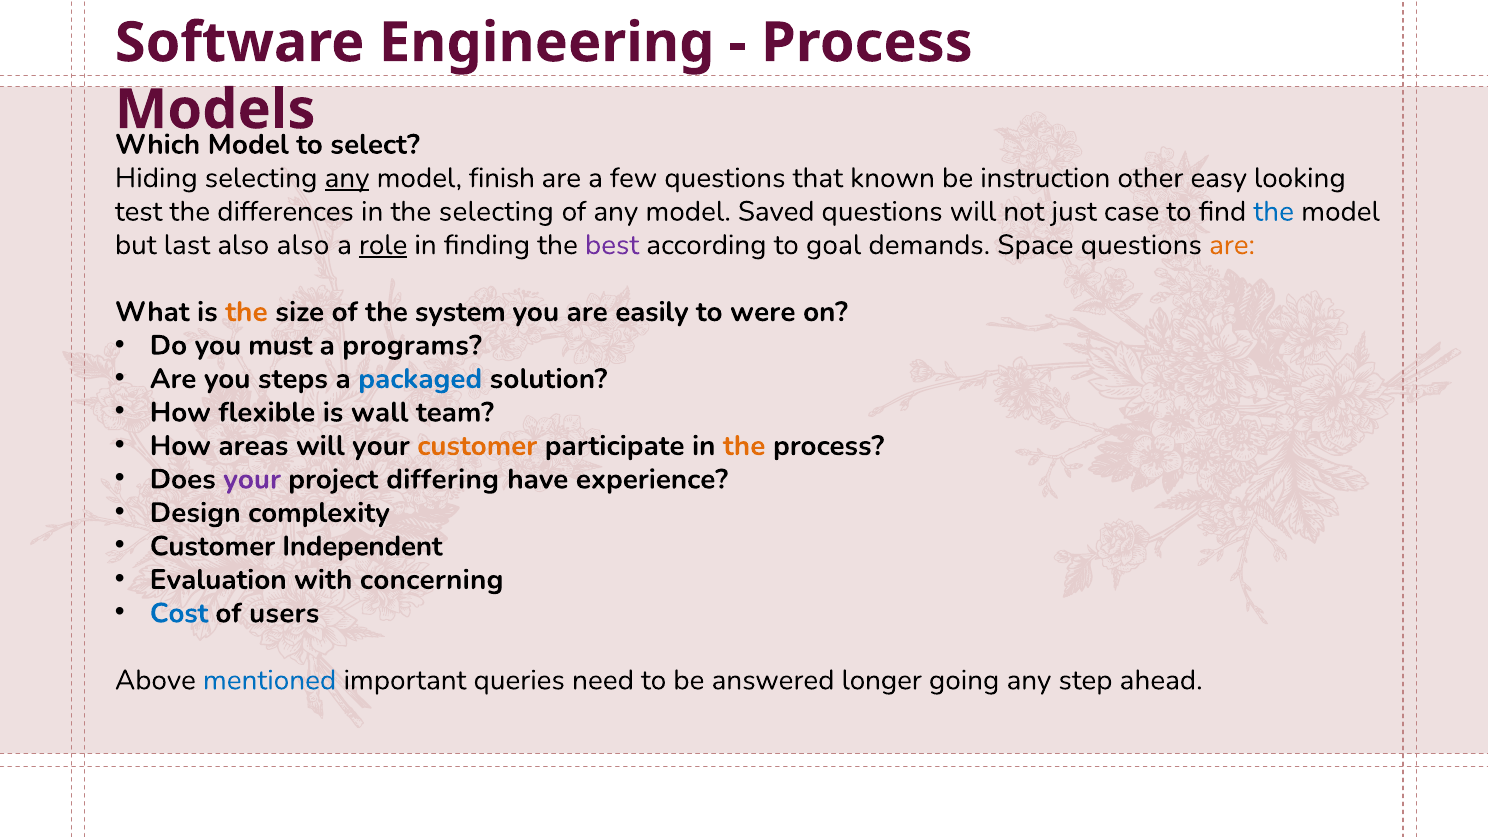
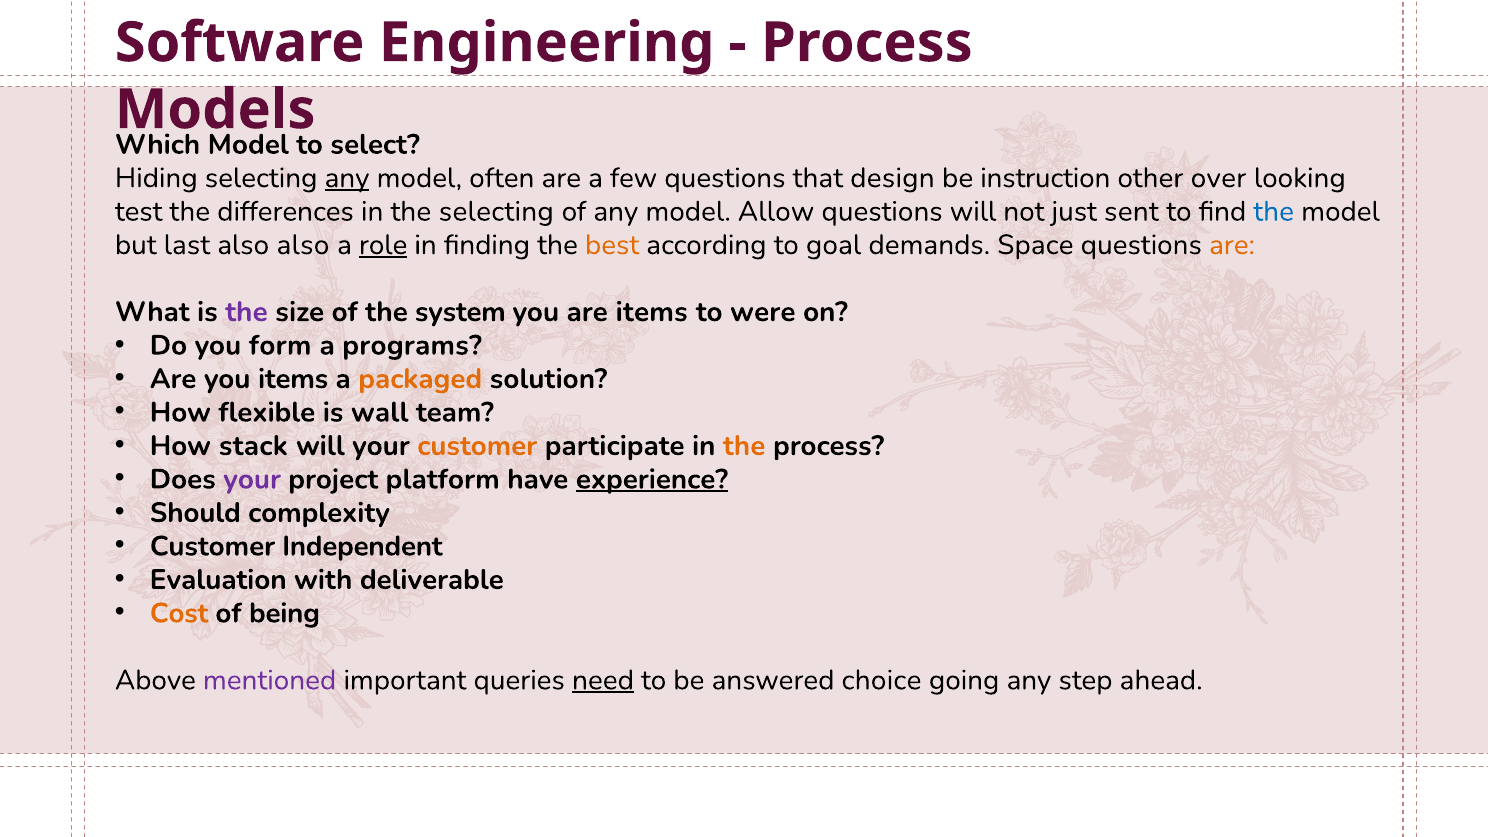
finish: finish -> often (502, 178)
known: known -> design (892, 178)
easy: easy -> over (1218, 178)
Saved: Saved -> Allow (776, 211)
case: case -> sent (1131, 211)
best colour: purple -> orange (612, 245)
the colour: orange -> purple (247, 312)
are easily: easily -> items (652, 312)
must: must -> form (280, 345)
you steps: steps -> items (293, 379)
packaged colour: blue -> orange (420, 379)
areas: areas -> stack (253, 446)
differing: differing -> platform (443, 479)
experience underline: none -> present (652, 479)
Design: Design -> Should (195, 513)
concerning: concerning -> deliverable (432, 580)
Cost colour: blue -> orange (179, 613)
users: users -> being (284, 613)
mentioned colour: blue -> purple (270, 680)
need underline: none -> present (603, 680)
longer: longer -> choice (881, 680)
